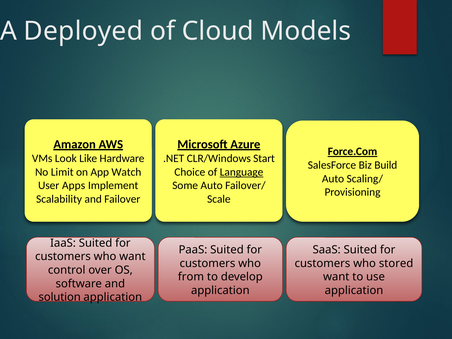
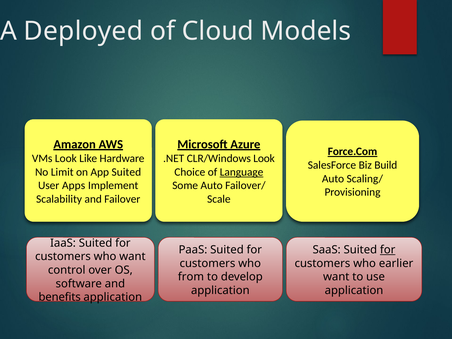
CLR/Windows Start: Start -> Look (264, 158)
App Watch: Watch -> Suited (126, 172)
for underline: none -> present (388, 250)
stored: stored -> earlier (396, 263)
solution: solution -> benefits (60, 297)
